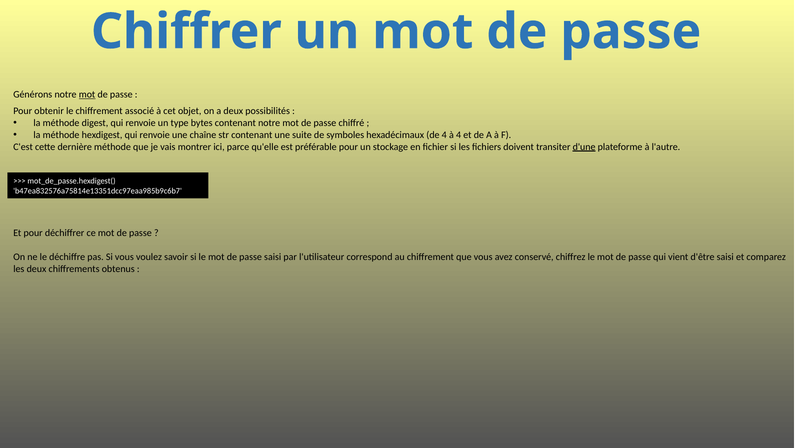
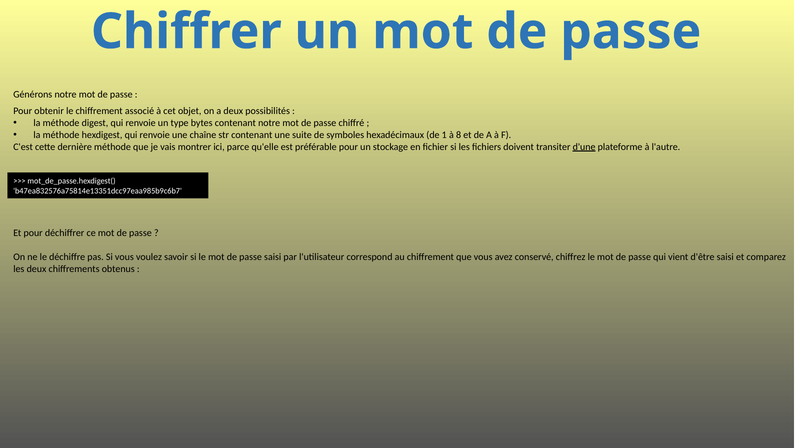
mot underline: present -> none (87, 95)
de 4: 4 -> 1 (444, 135)
à 4: 4 -> 8 (459, 135)
